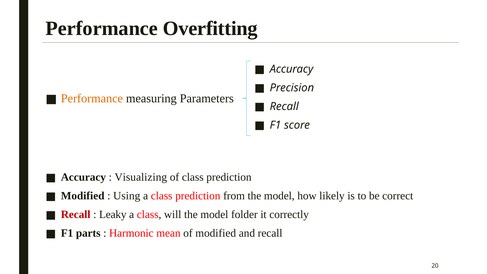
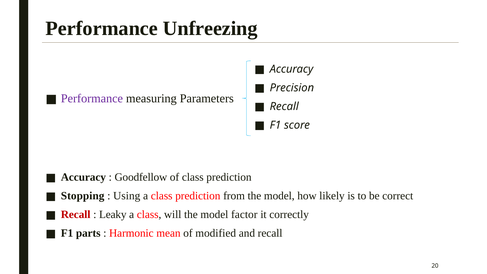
Overfitting: Overfitting -> Unfreezing (210, 29)
Performance colour: orange -> purple (92, 98)
Visualizing: Visualizing -> Goodfellow (141, 177)
Modified: Modified -> Stopping (83, 196)
folder: folder -> factor (244, 215)
